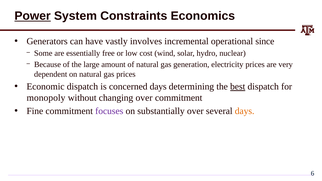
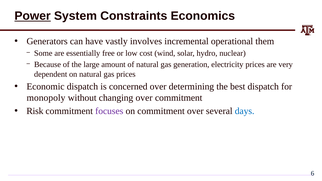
since: since -> them (265, 41)
concerned days: days -> over (158, 87)
best underline: present -> none (238, 87)
Fine: Fine -> Risk (35, 111)
on substantially: substantially -> commitment (161, 111)
days colour: orange -> blue (245, 111)
